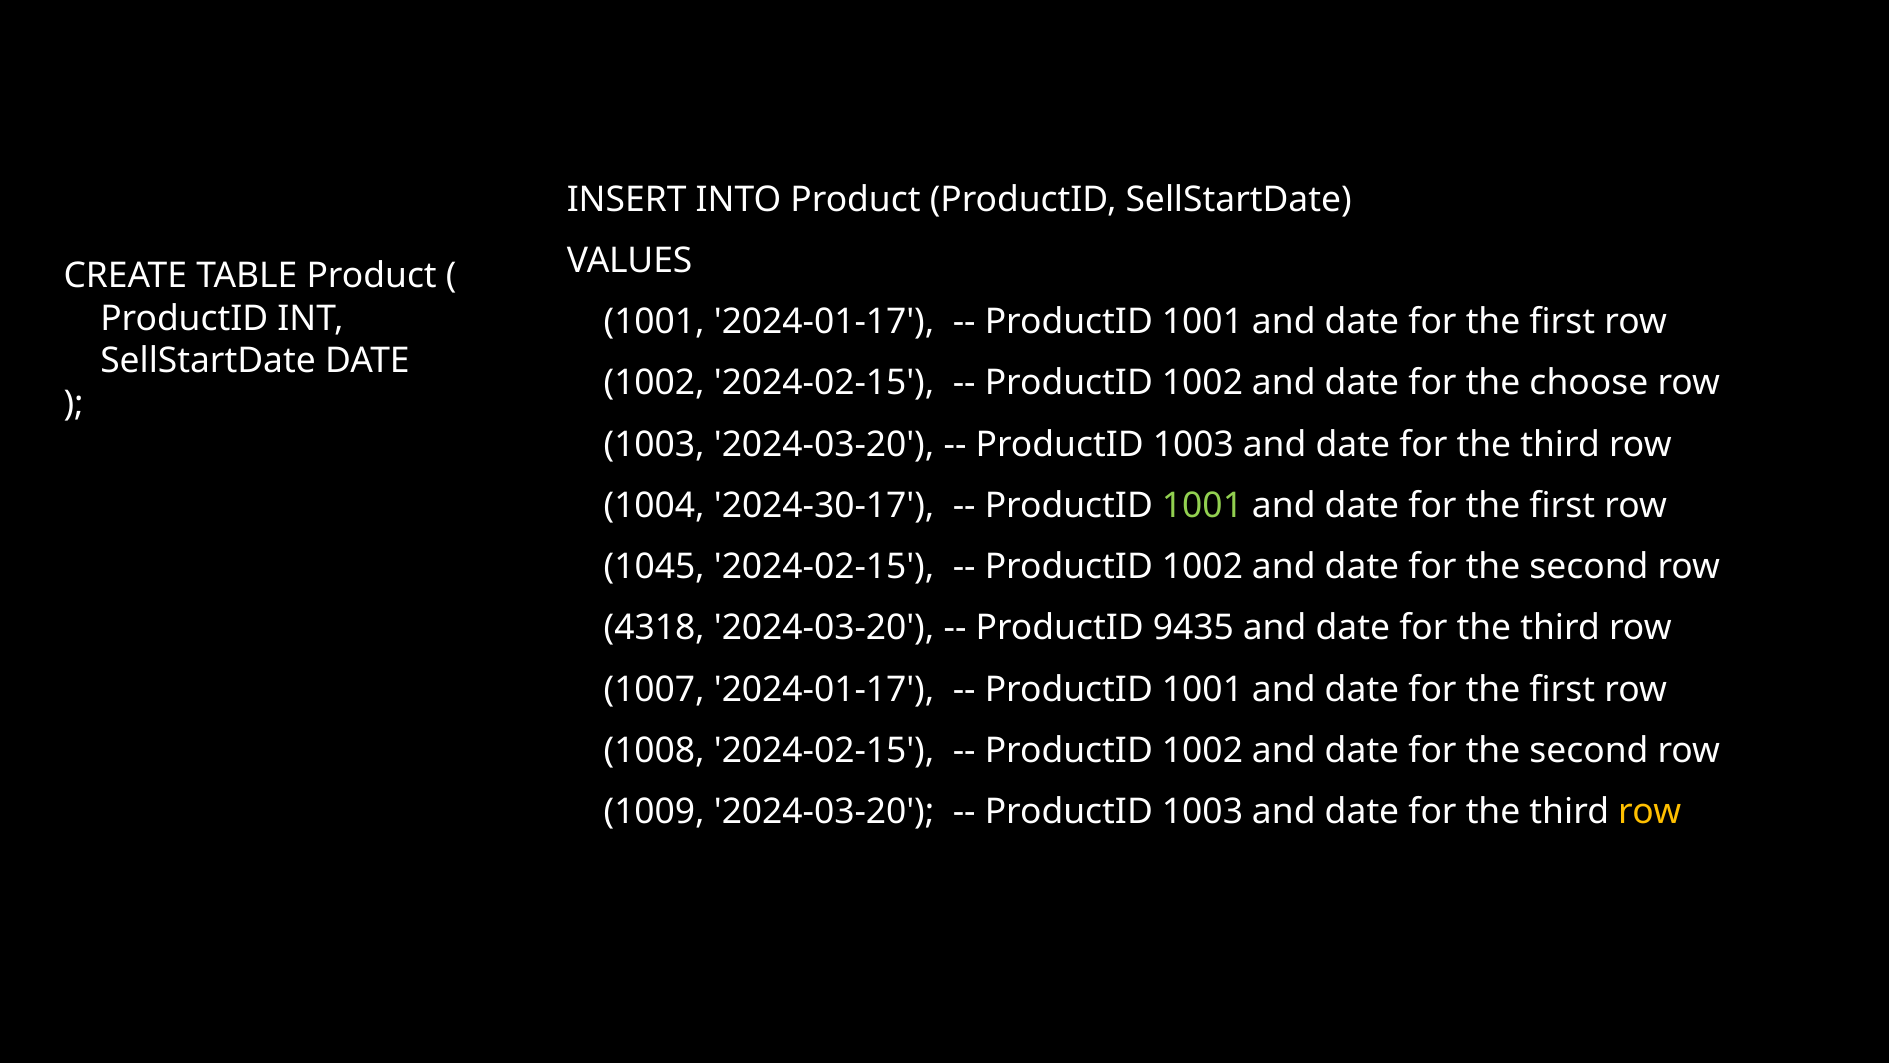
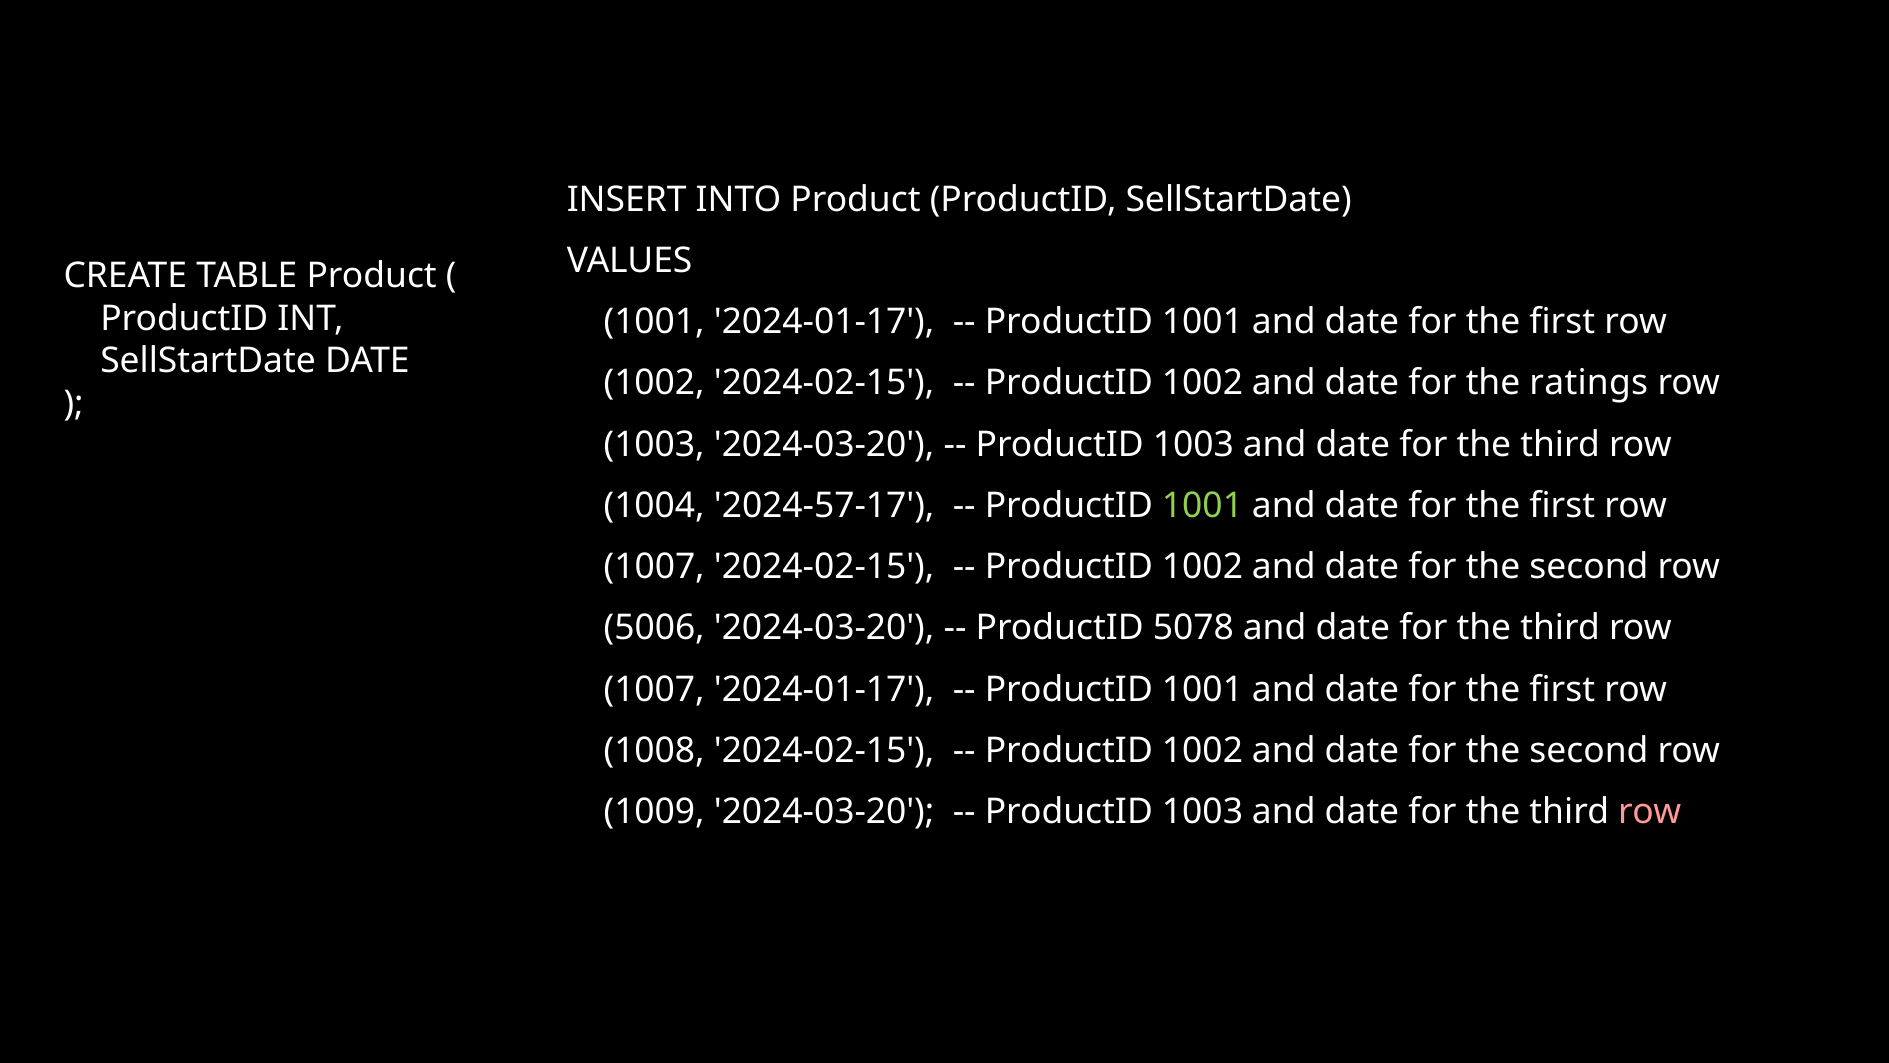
choose: choose -> ratings (1589, 383)
2024-30-17: 2024-30-17 -> 2024-57-17 (824, 505)
1045: 1045 -> 1007 (654, 567)
4318: 4318 -> 5006 (654, 628)
9435: 9435 -> 5078 (1193, 628)
row colour: yellow -> pink (1650, 811)
